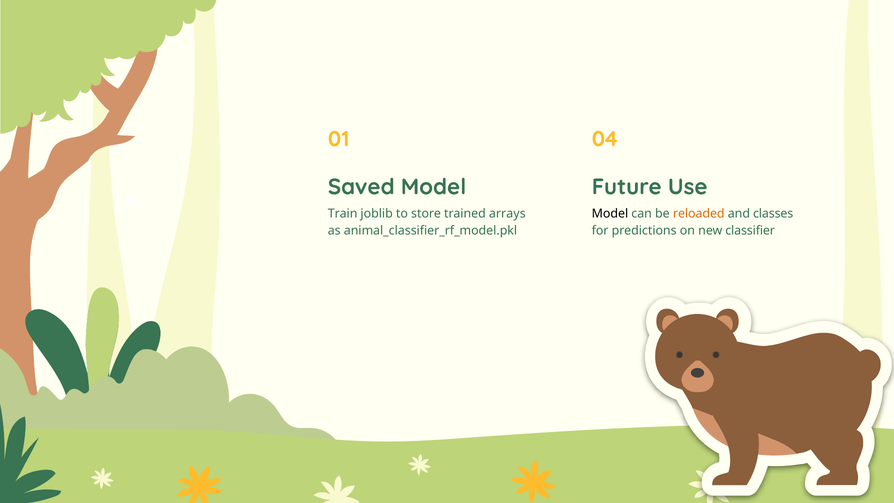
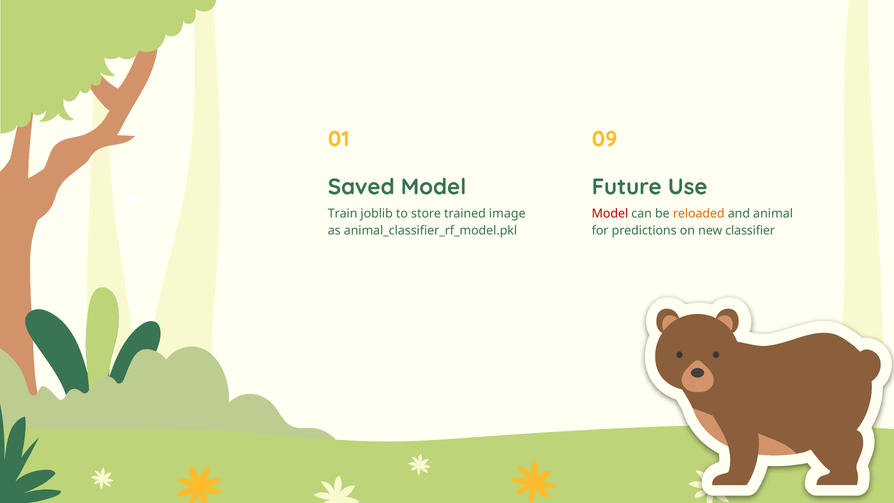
04: 04 -> 09 (605, 139)
arrays: arrays -> image (507, 214)
Model colour: black -> red (610, 214)
classes: classes -> animal (773, 214)
